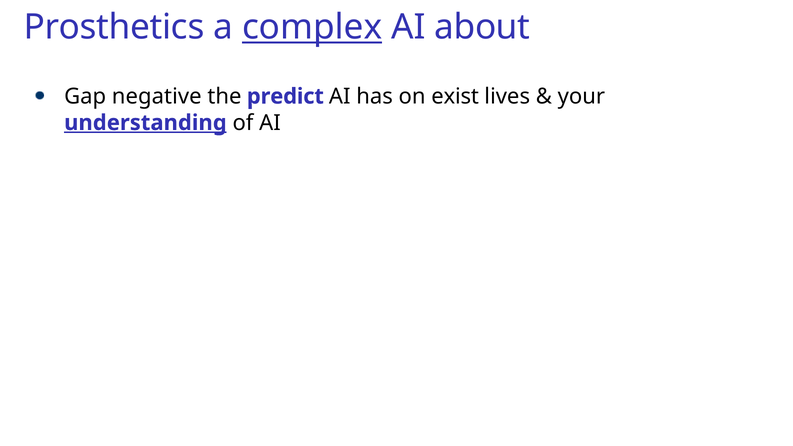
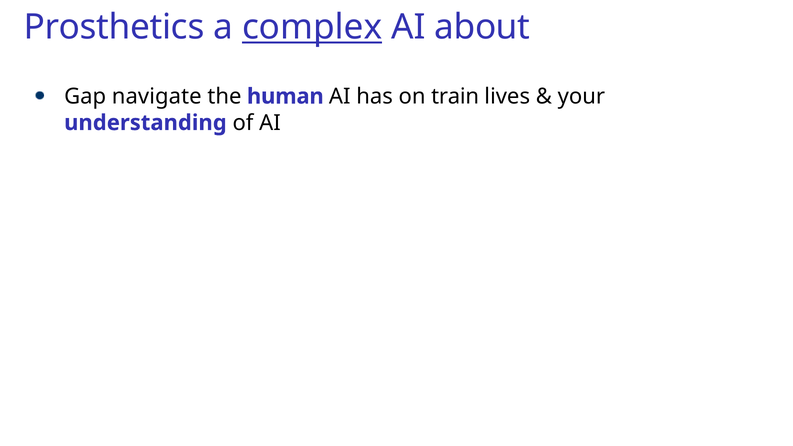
negative: negative -> navigate (157, 96)
predict: predict -> human (285, 96)
exist: exist -> train (455, 96)
understanding underline: present -> none (145, 123)
